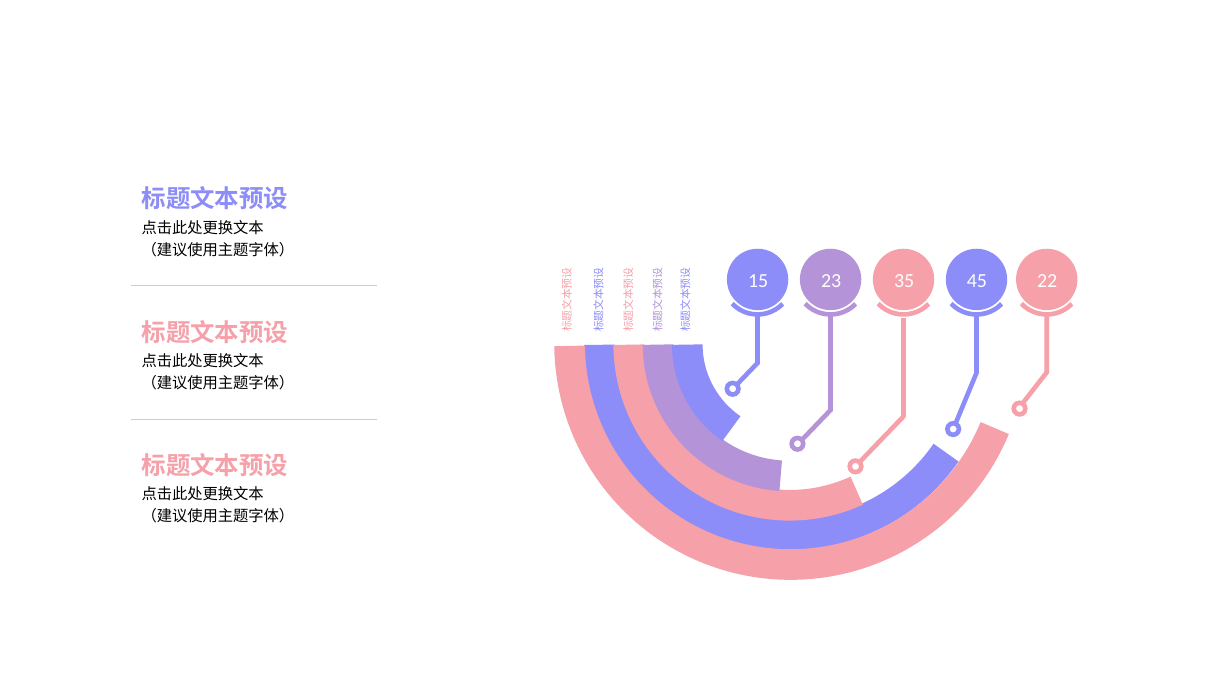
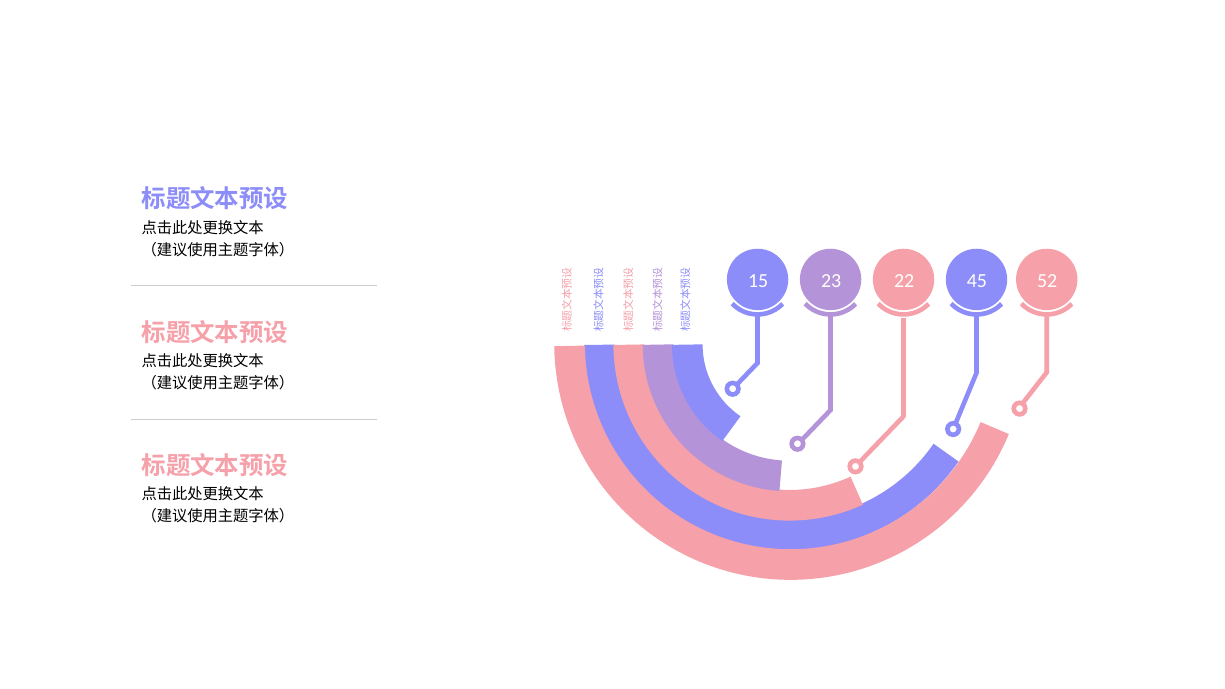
35: 35 -> 22 (904, 281)
22: 22 -> 52 (1047, 281)
